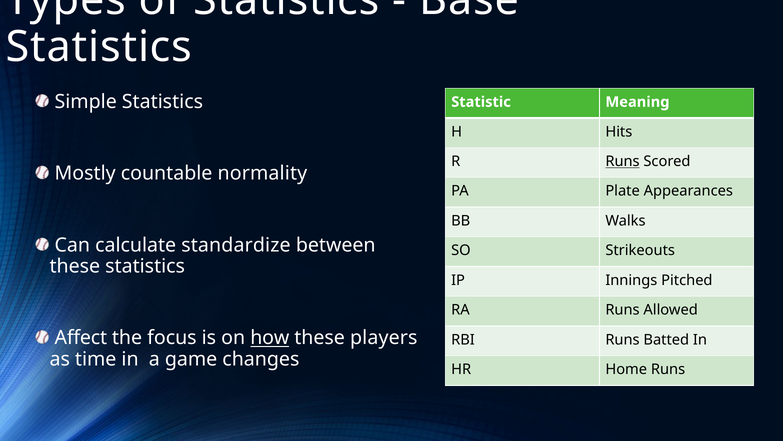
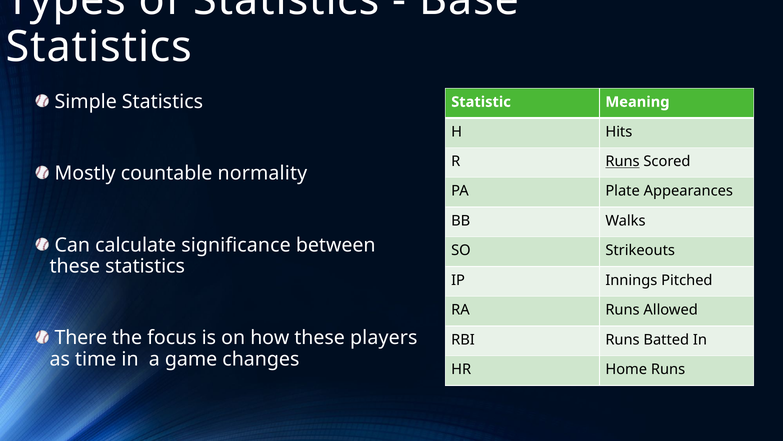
standardize: standardize -> significance (236, 245)
Affect: Affect -> There (81, 338)
how underline: present -> none (270, 338)
